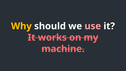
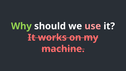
Why colour: yellow -> light green (21, 26)
